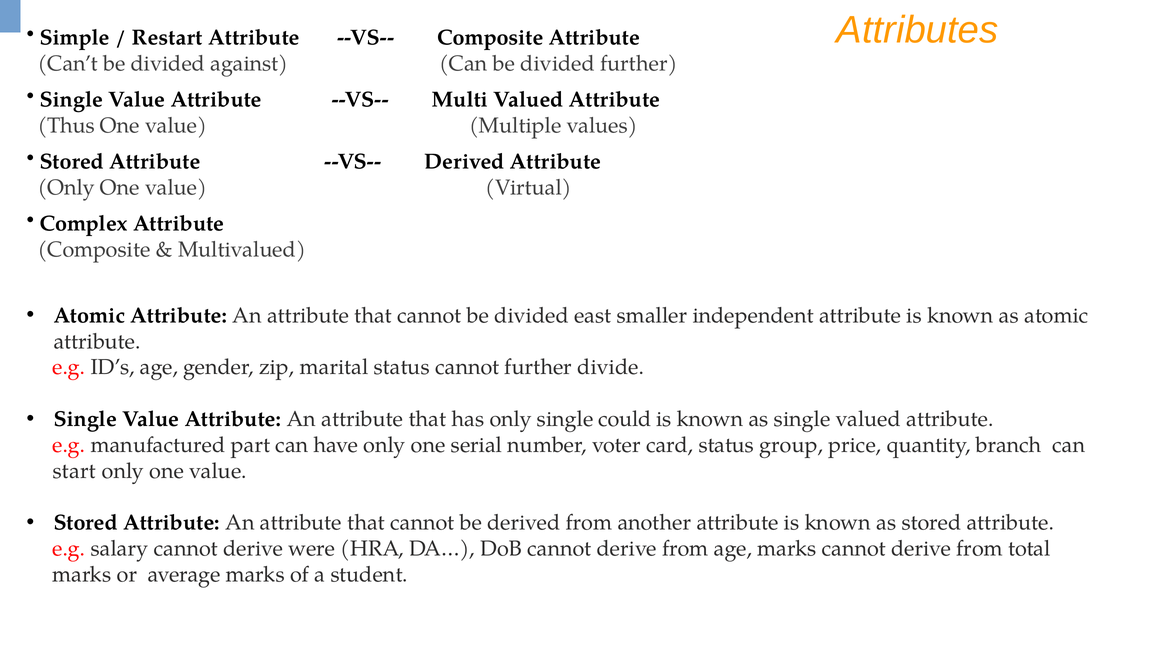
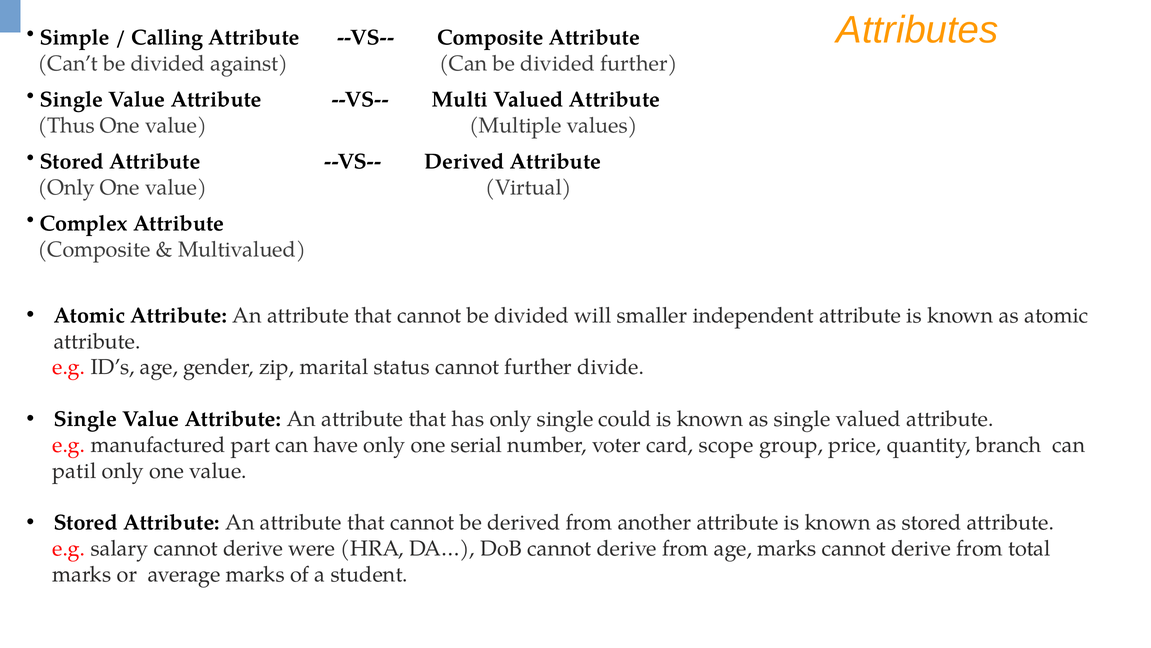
Restart: Restart -> Calling (167, 38)
east: east -> will (593, 315)
card status: status -> scope (726, 445)
start: start -> patil (74, 471)
